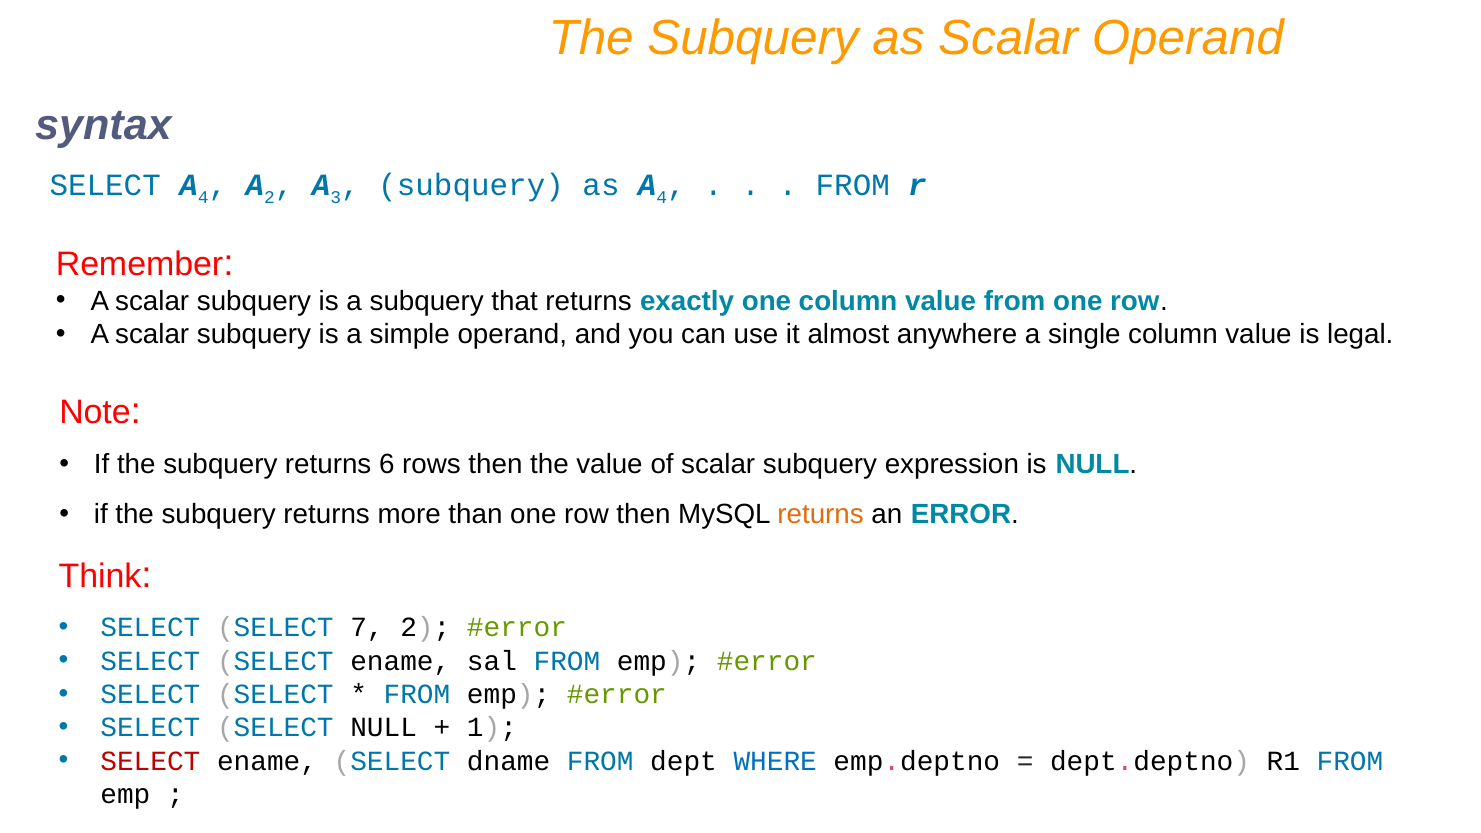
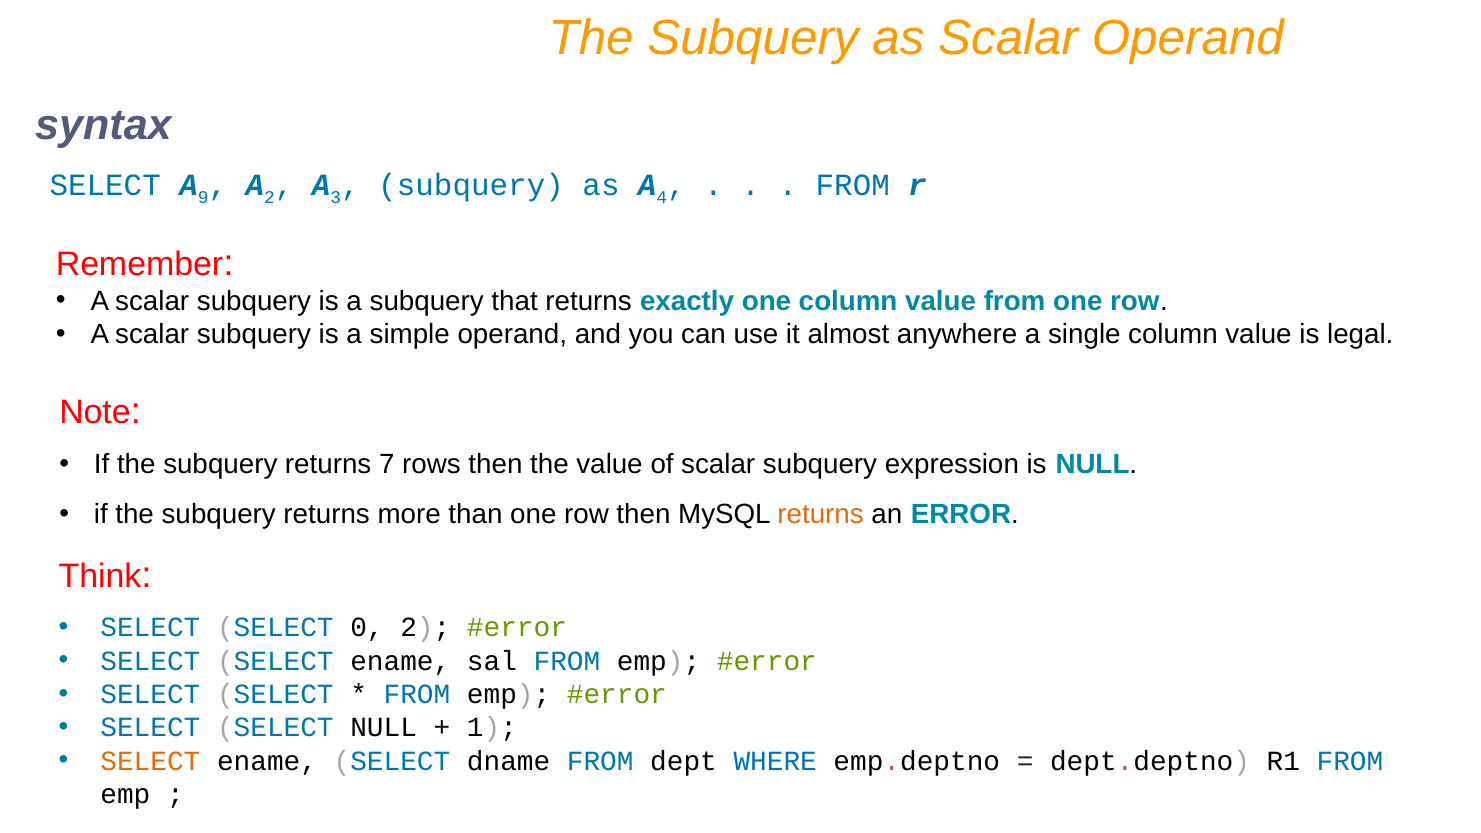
SELECT A 4: 4 -> 9 (203, 198)
6: 6 -> 7 (387, 465)
7: 7 -> 0 (367, 628)
SELECT colour: red -> orange (150, 761)
